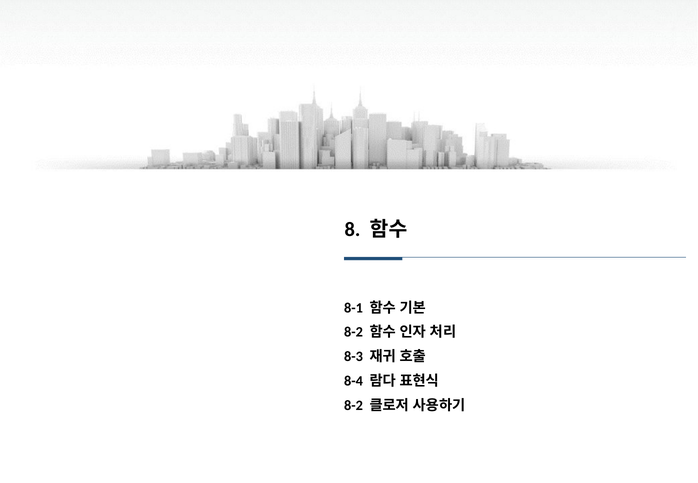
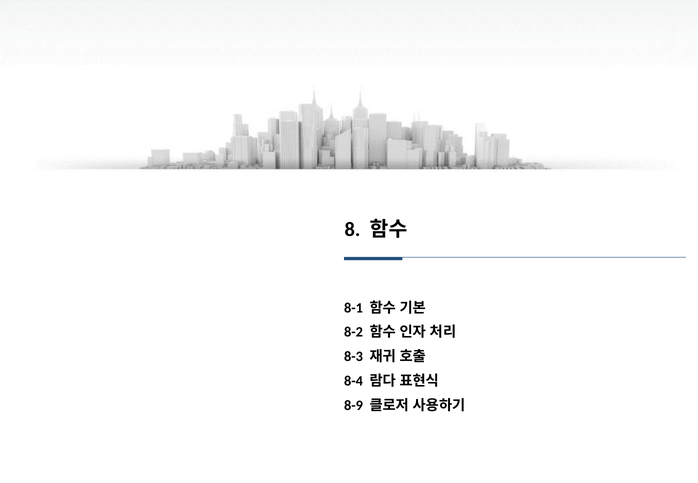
8-2: 8-2 -> 8-9 (353, 406)
